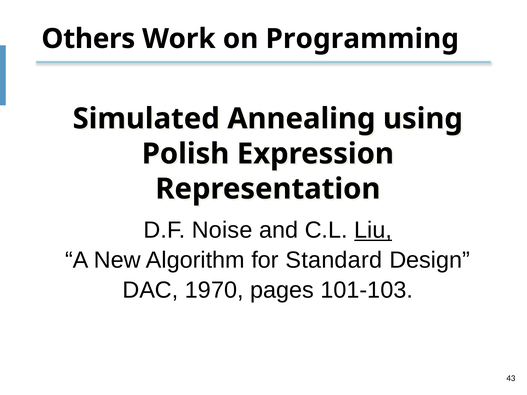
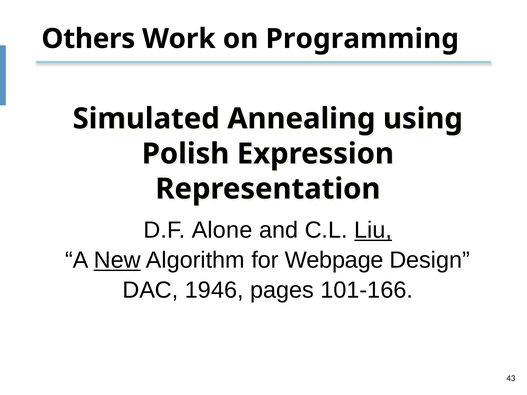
Noise: Noise -> Alone (222, 230)
New underline: none -> present (117, 260)
Standard: Standard -> Webpage (334, 260)
1970: 1970 -> 1946 (214, 290)
101-103: 101-103 -> 101-166 (367, 290)
